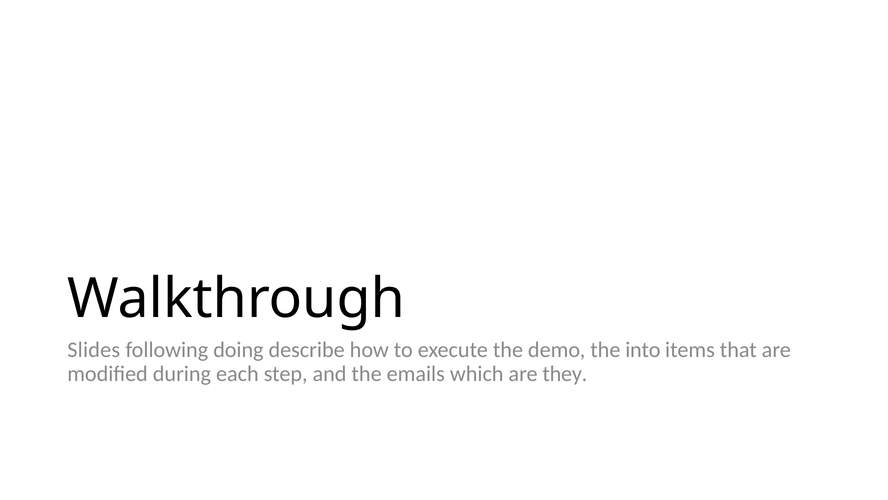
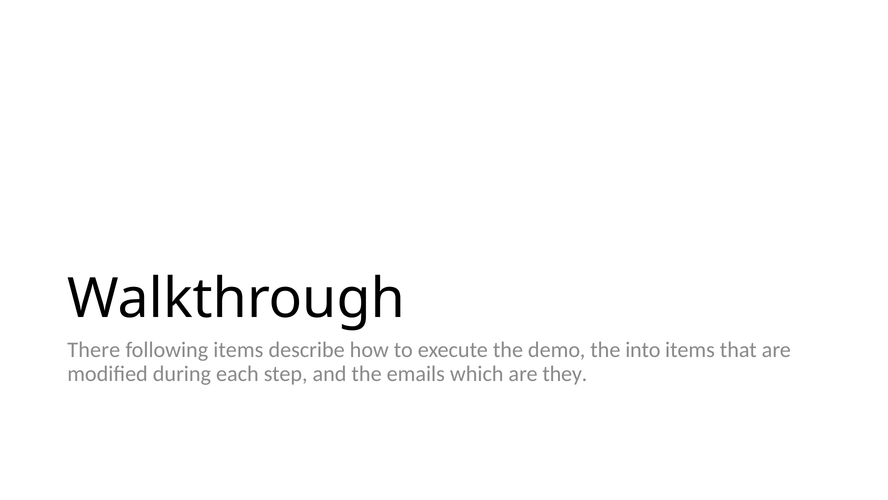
Slides: Slides -> There (94, 349)
following doing: doing -> items (238, 349)
